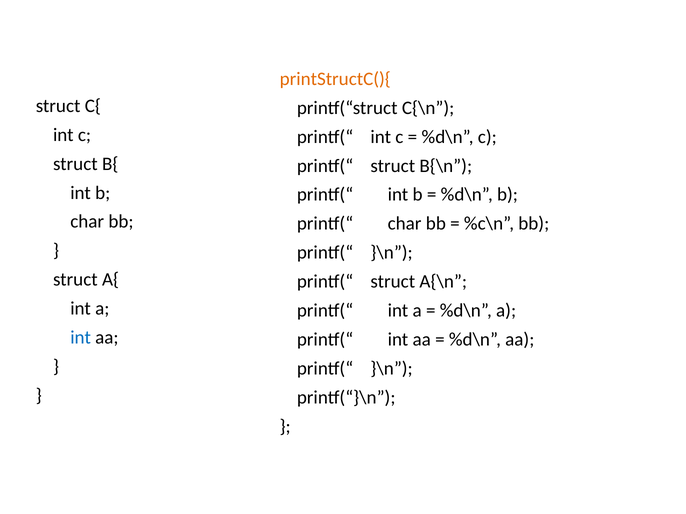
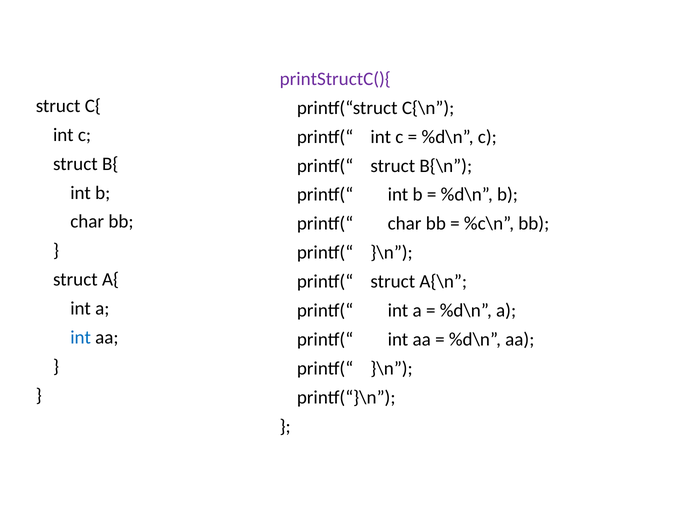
printStructC(){ colour: orange -> purple (335, 79)
